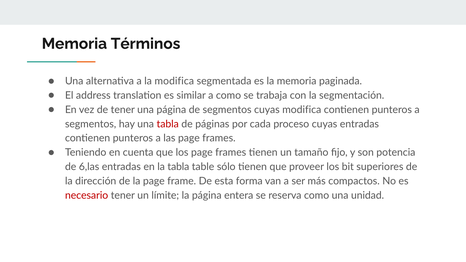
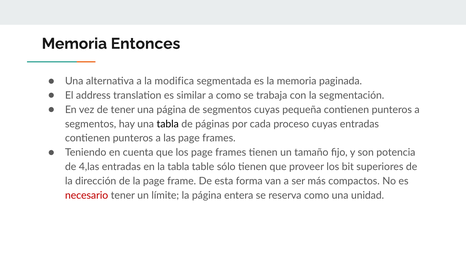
Términos: Términos -> Entonces (146, 44)
cuyas modifica: modifica -> pequeña (302, 110)
tabla colour: red -> black (168, 124)
6,las: 6,las -> 4,las (89, 167)
